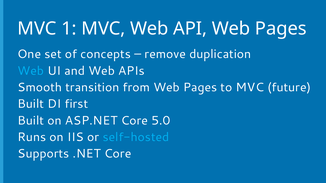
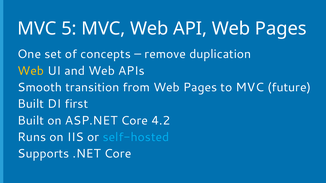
1: 1 -> 5 (69, 29)
Web colour: light blue -> yellow (31, 71)
5.0: 5.0 -> 4.2 (161, 121)
